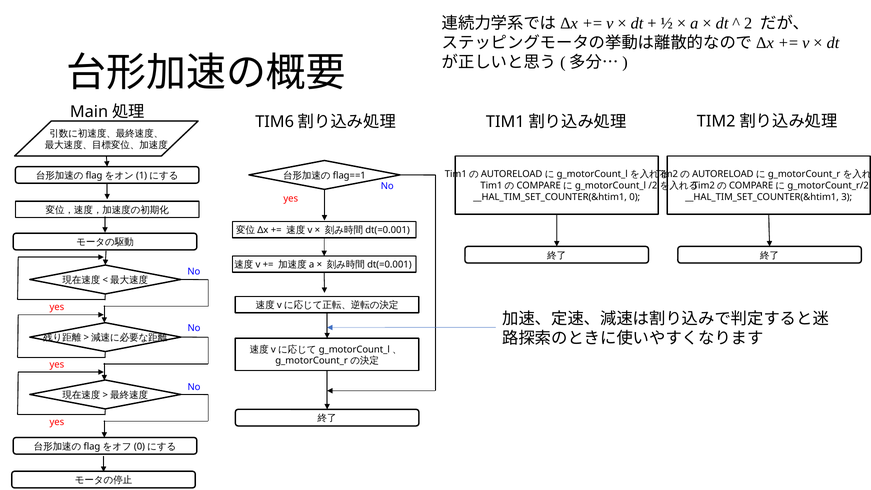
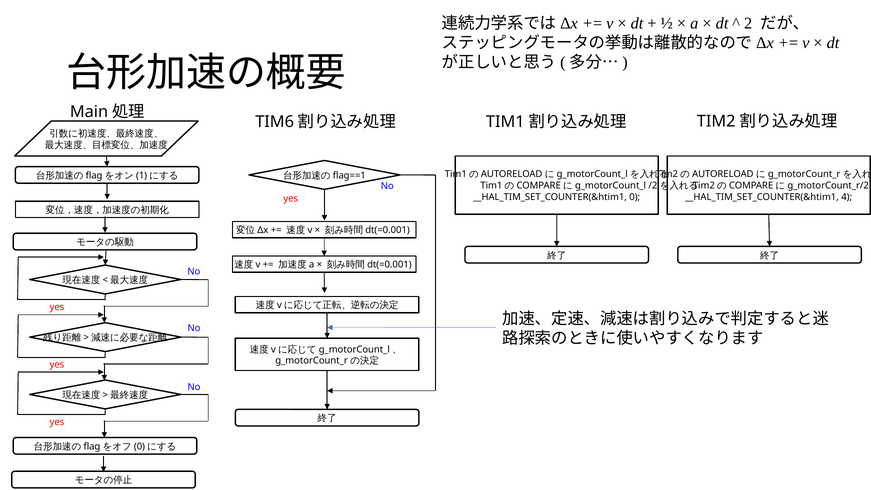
3: 3 -> 4 (847, 197)
